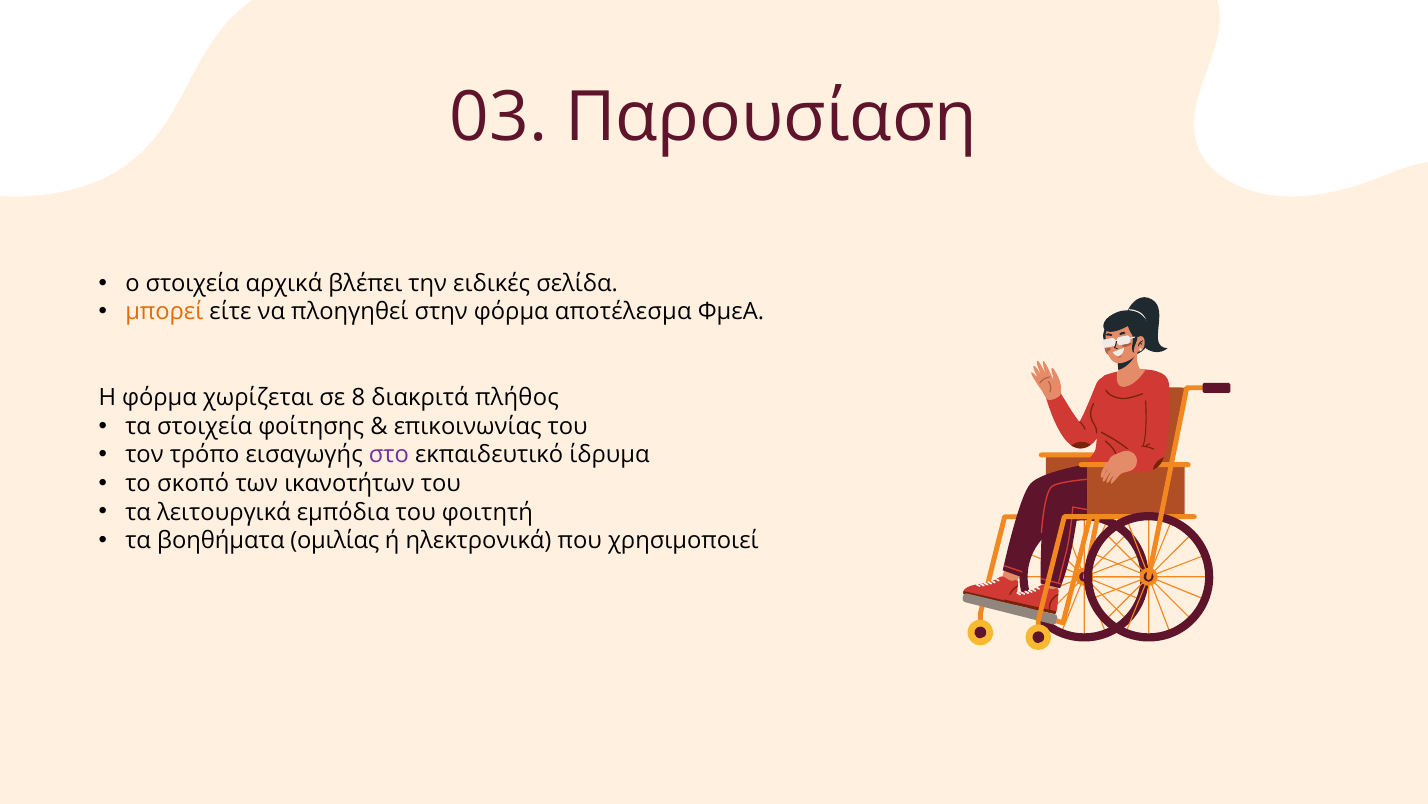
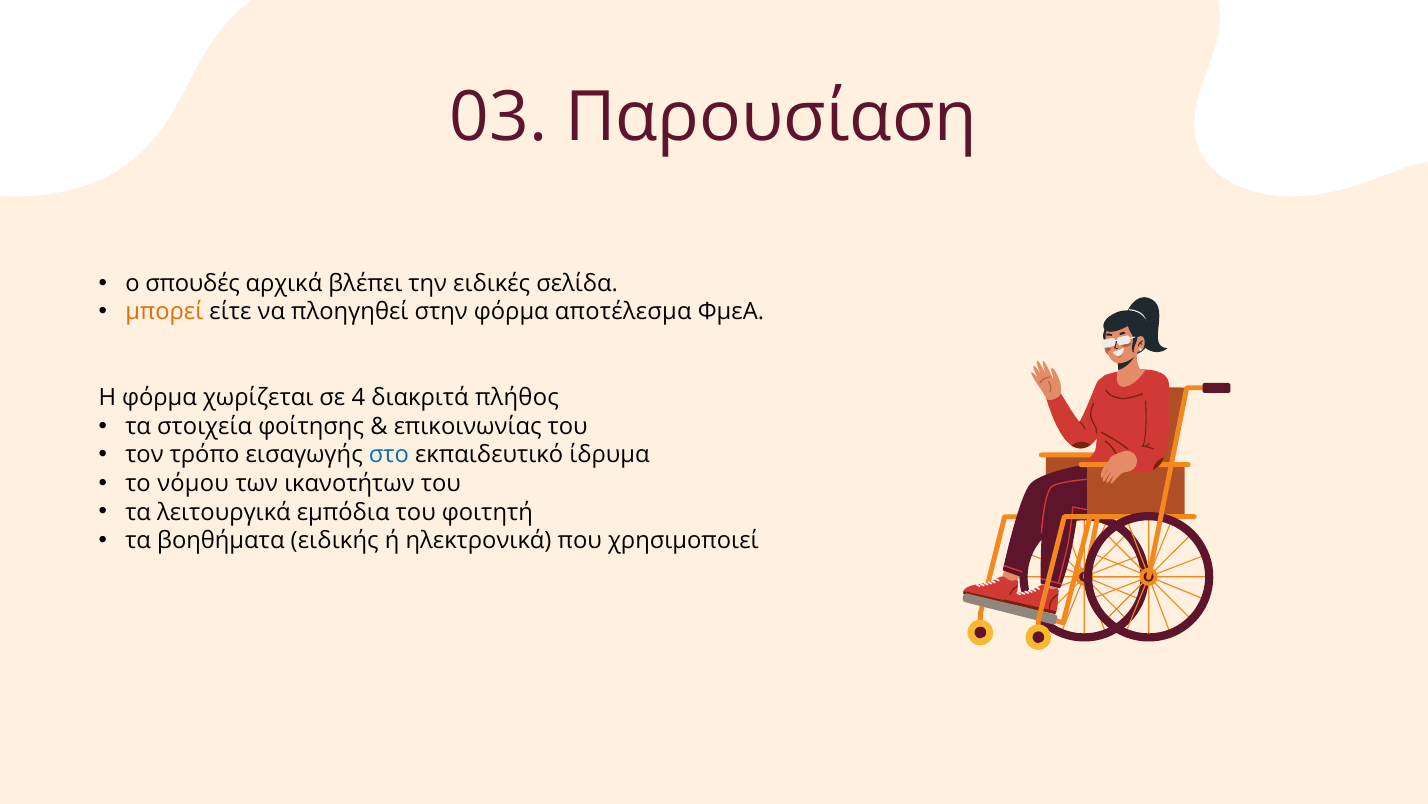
ο στοιχεία: στοιχεία -> σπουδές (193, 283)
8: 8 -> 4 (358, 398)
στο colour: purple -> blue (389, 455)
σκοπό: σκοπό -> νόμου (193, 483)
ομιλίας: ομιλίας -> ειδικής (335, 540)
